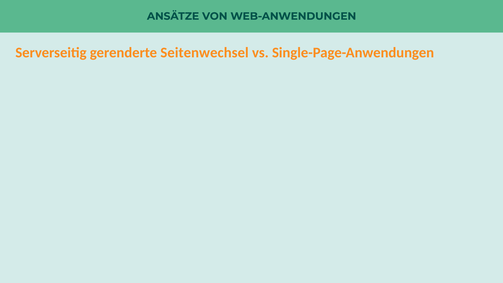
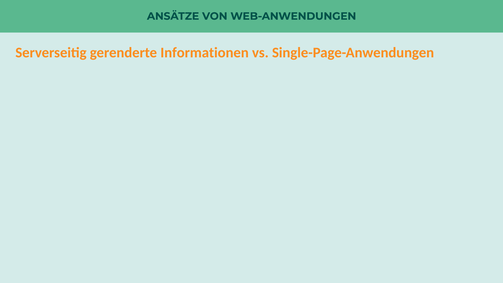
Seitenwechsel: Seitenwechsel -> Informationen (205, 53)
